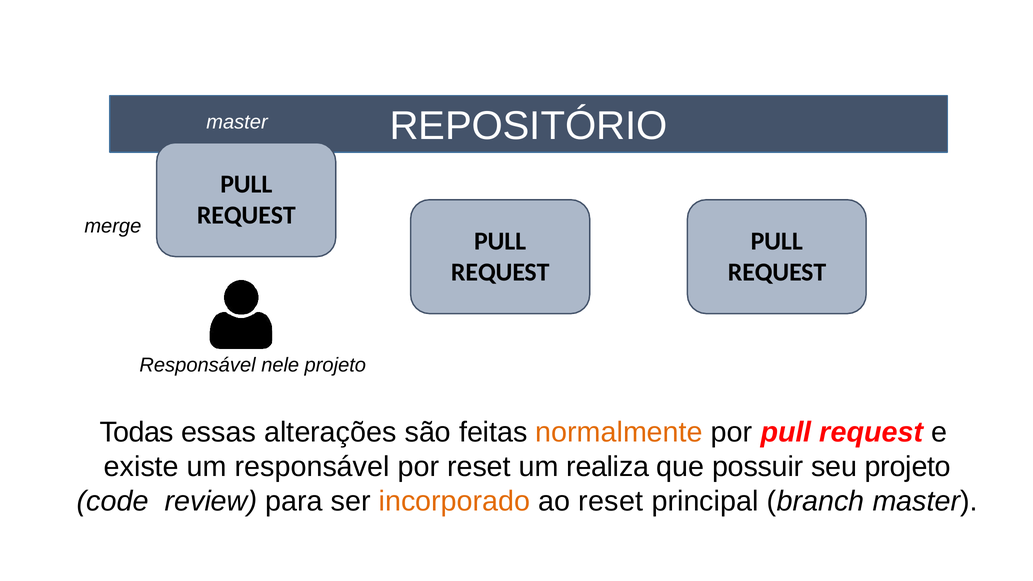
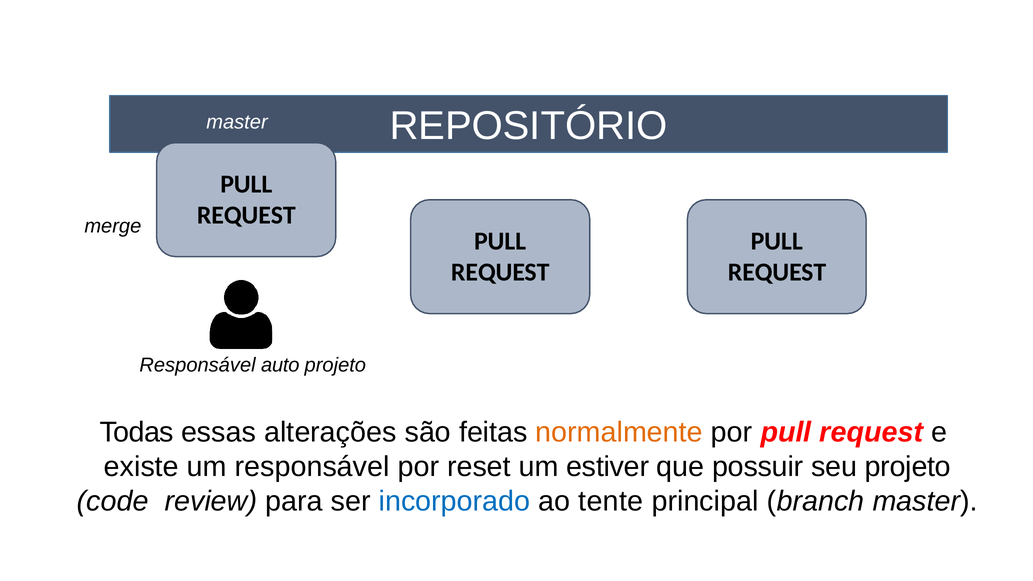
nele: nele -> auto (280, 365)
realiza: realiza -> estiver (608, 467)
incorporado colour: orange -> blue (455, 501)
ao reset: reset -> tente (611, 501)
